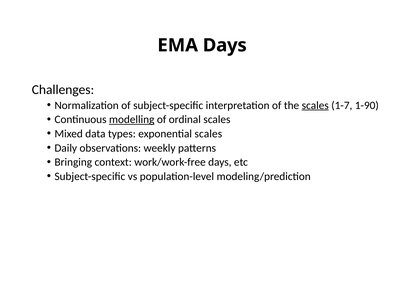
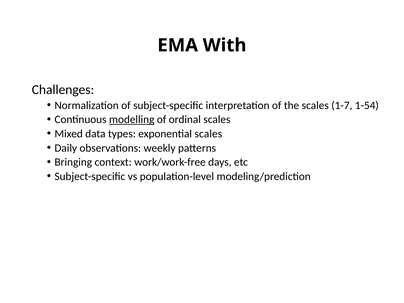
EMA Days: Days -> With (225, 45)
scales underline: present -> none (315, 105)
1-90: 1-90 -> 1-54 (367, 105)
